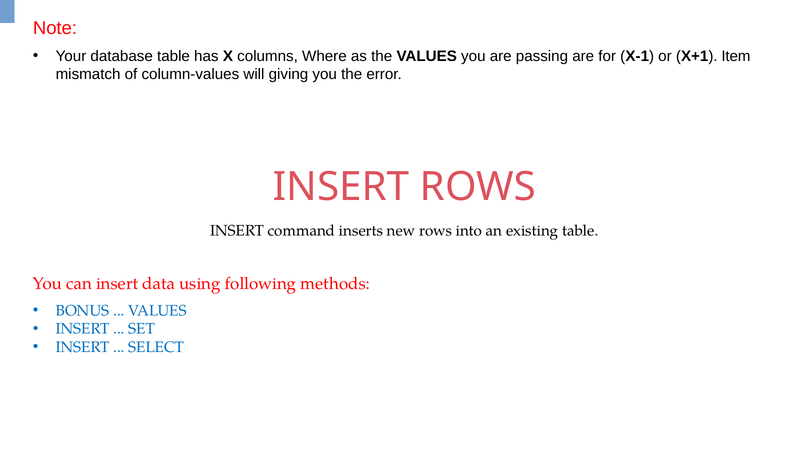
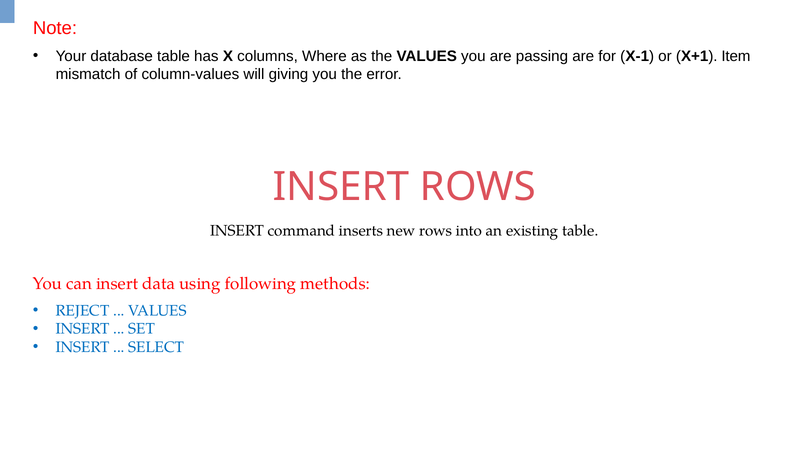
BONUS: BONUS -> REJECT (83, 311)
